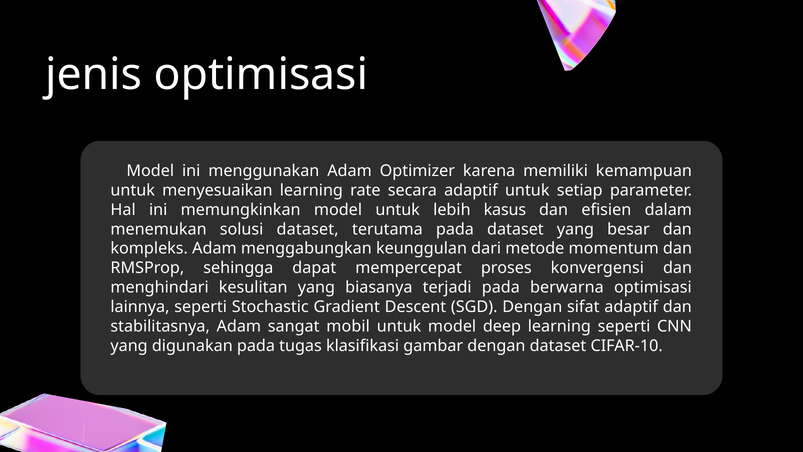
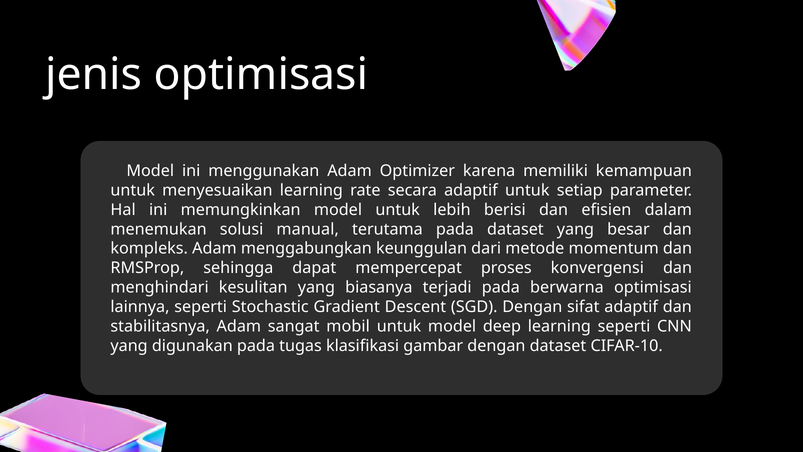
kasus: kasus -> berisi (505, 210)
solusi dataset: dataset -> manual (308, 229)
